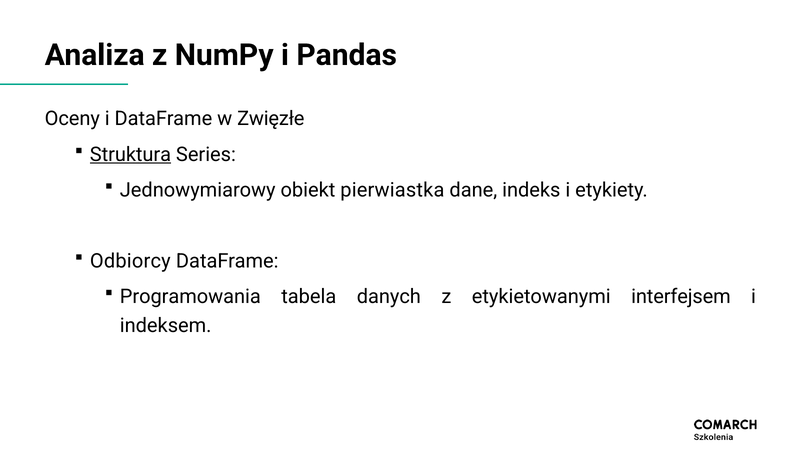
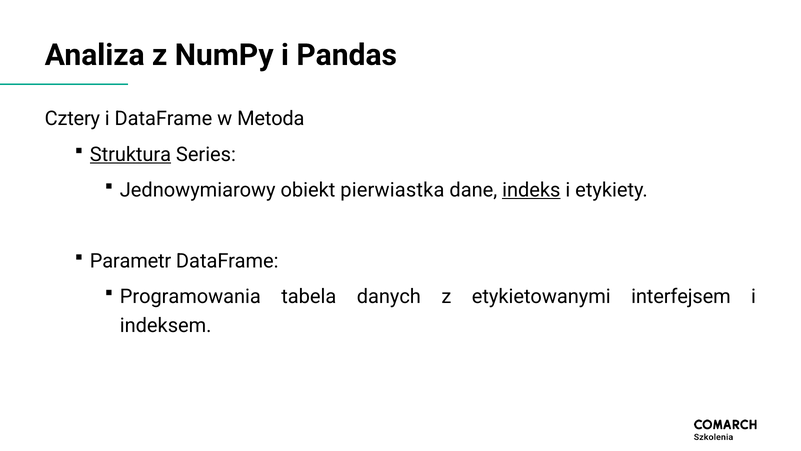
Oceny: Oceny -> Cztery (72, 119)
Zwięzłe: Zwięzłe -> Metoda (271, 119)
indeks underline: none -> present (531, 190)
Odbiorcy: Odbiorcy -> Parametr (131, 261)
